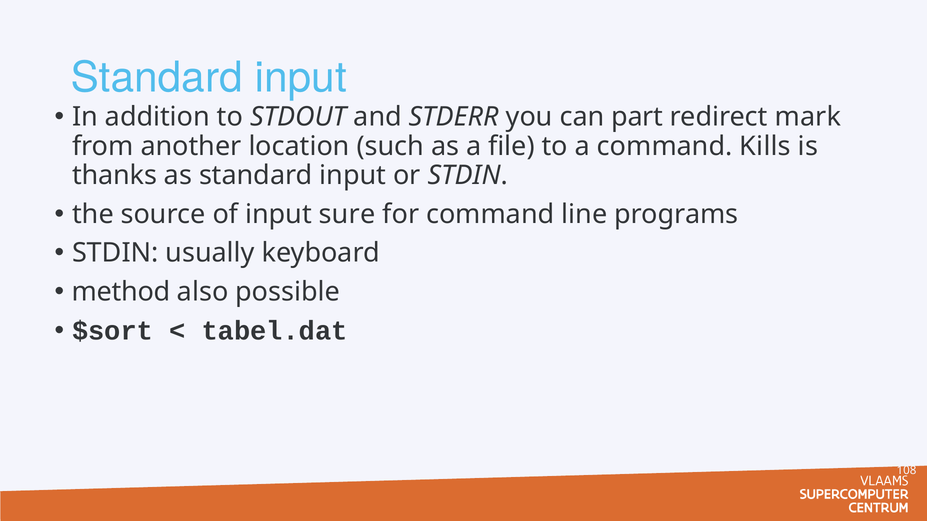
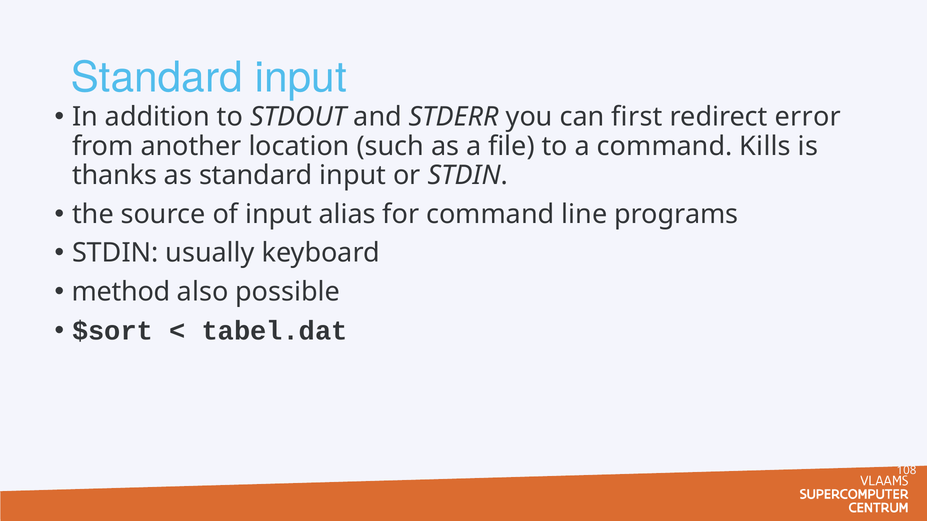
part: part -> first (637, 117)
mark: mark -> error (808, 117)
sure: sure -> alias (347, 214)
